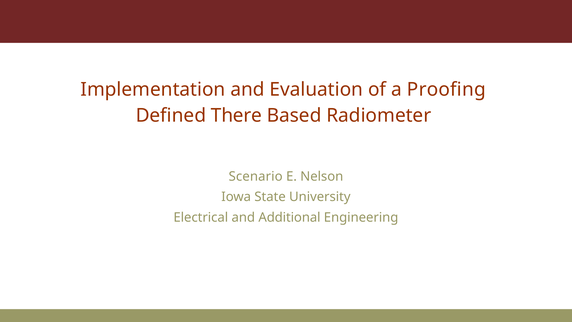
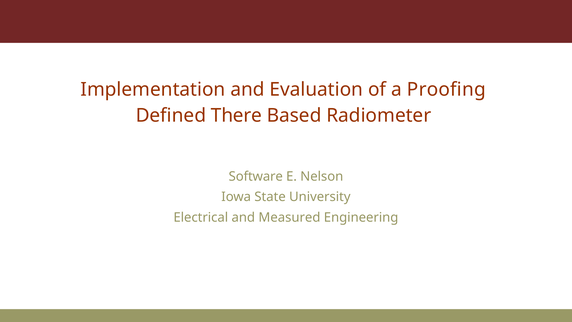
Scenario: Scenario -> Software (256, 176)
Additional: Additional -> Measured (289, 217)
